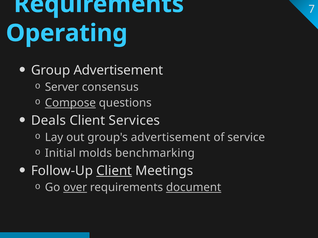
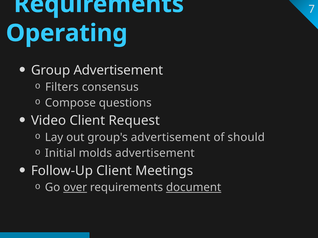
Server: Server -> Filters (62, 87)
Compose underline: present -> none (70, 103)
Deals: Deals -> Video (49, 121)
Services: Services -> Request (134, 121)
service: service -> should (246, 138)
molds benchmarking: benchmarking -> advertisement (155, 153)
Client underline: present -> none (114, 171)
